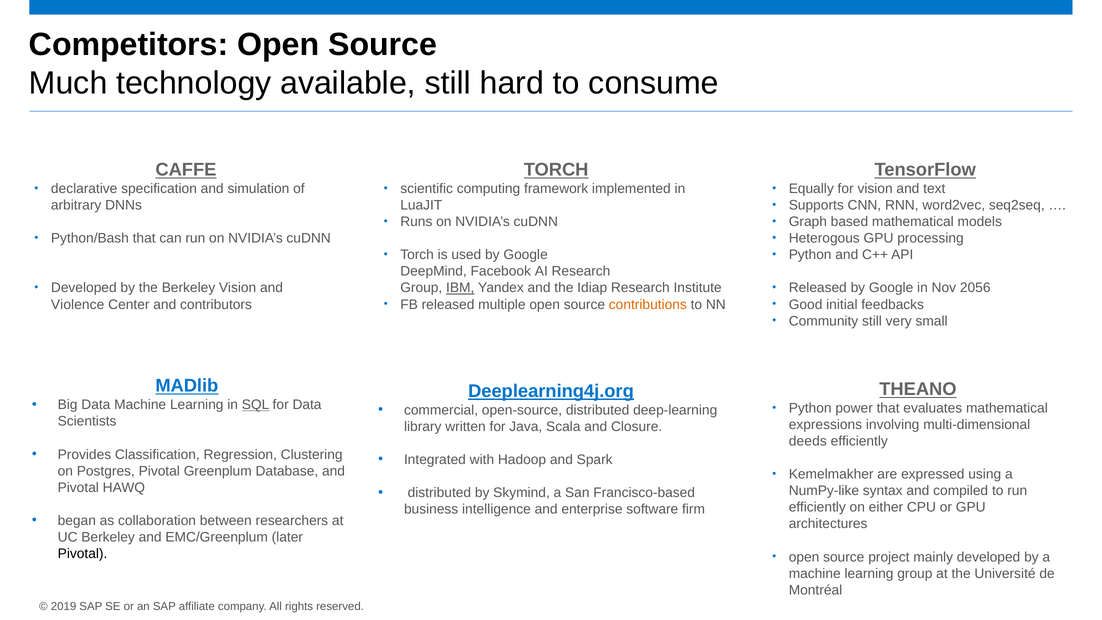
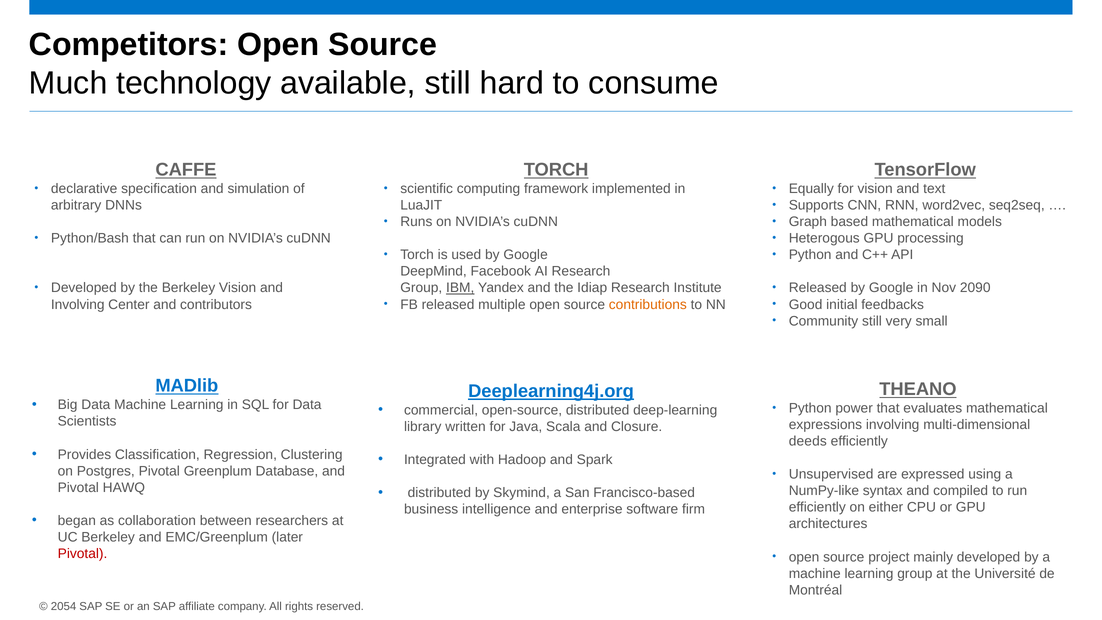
2056: 2056 -> 2090 (975, 288)
Violence: Violence -> Involving (78, 304)
SQL underline: present -> none (256, 405)
Kemelmakher: Kemelmakher -> Unsupervised (831, 474)
Pivotal colour: black -> red (83, 554)
2019: 2019 -> 2054 (64, 606)
